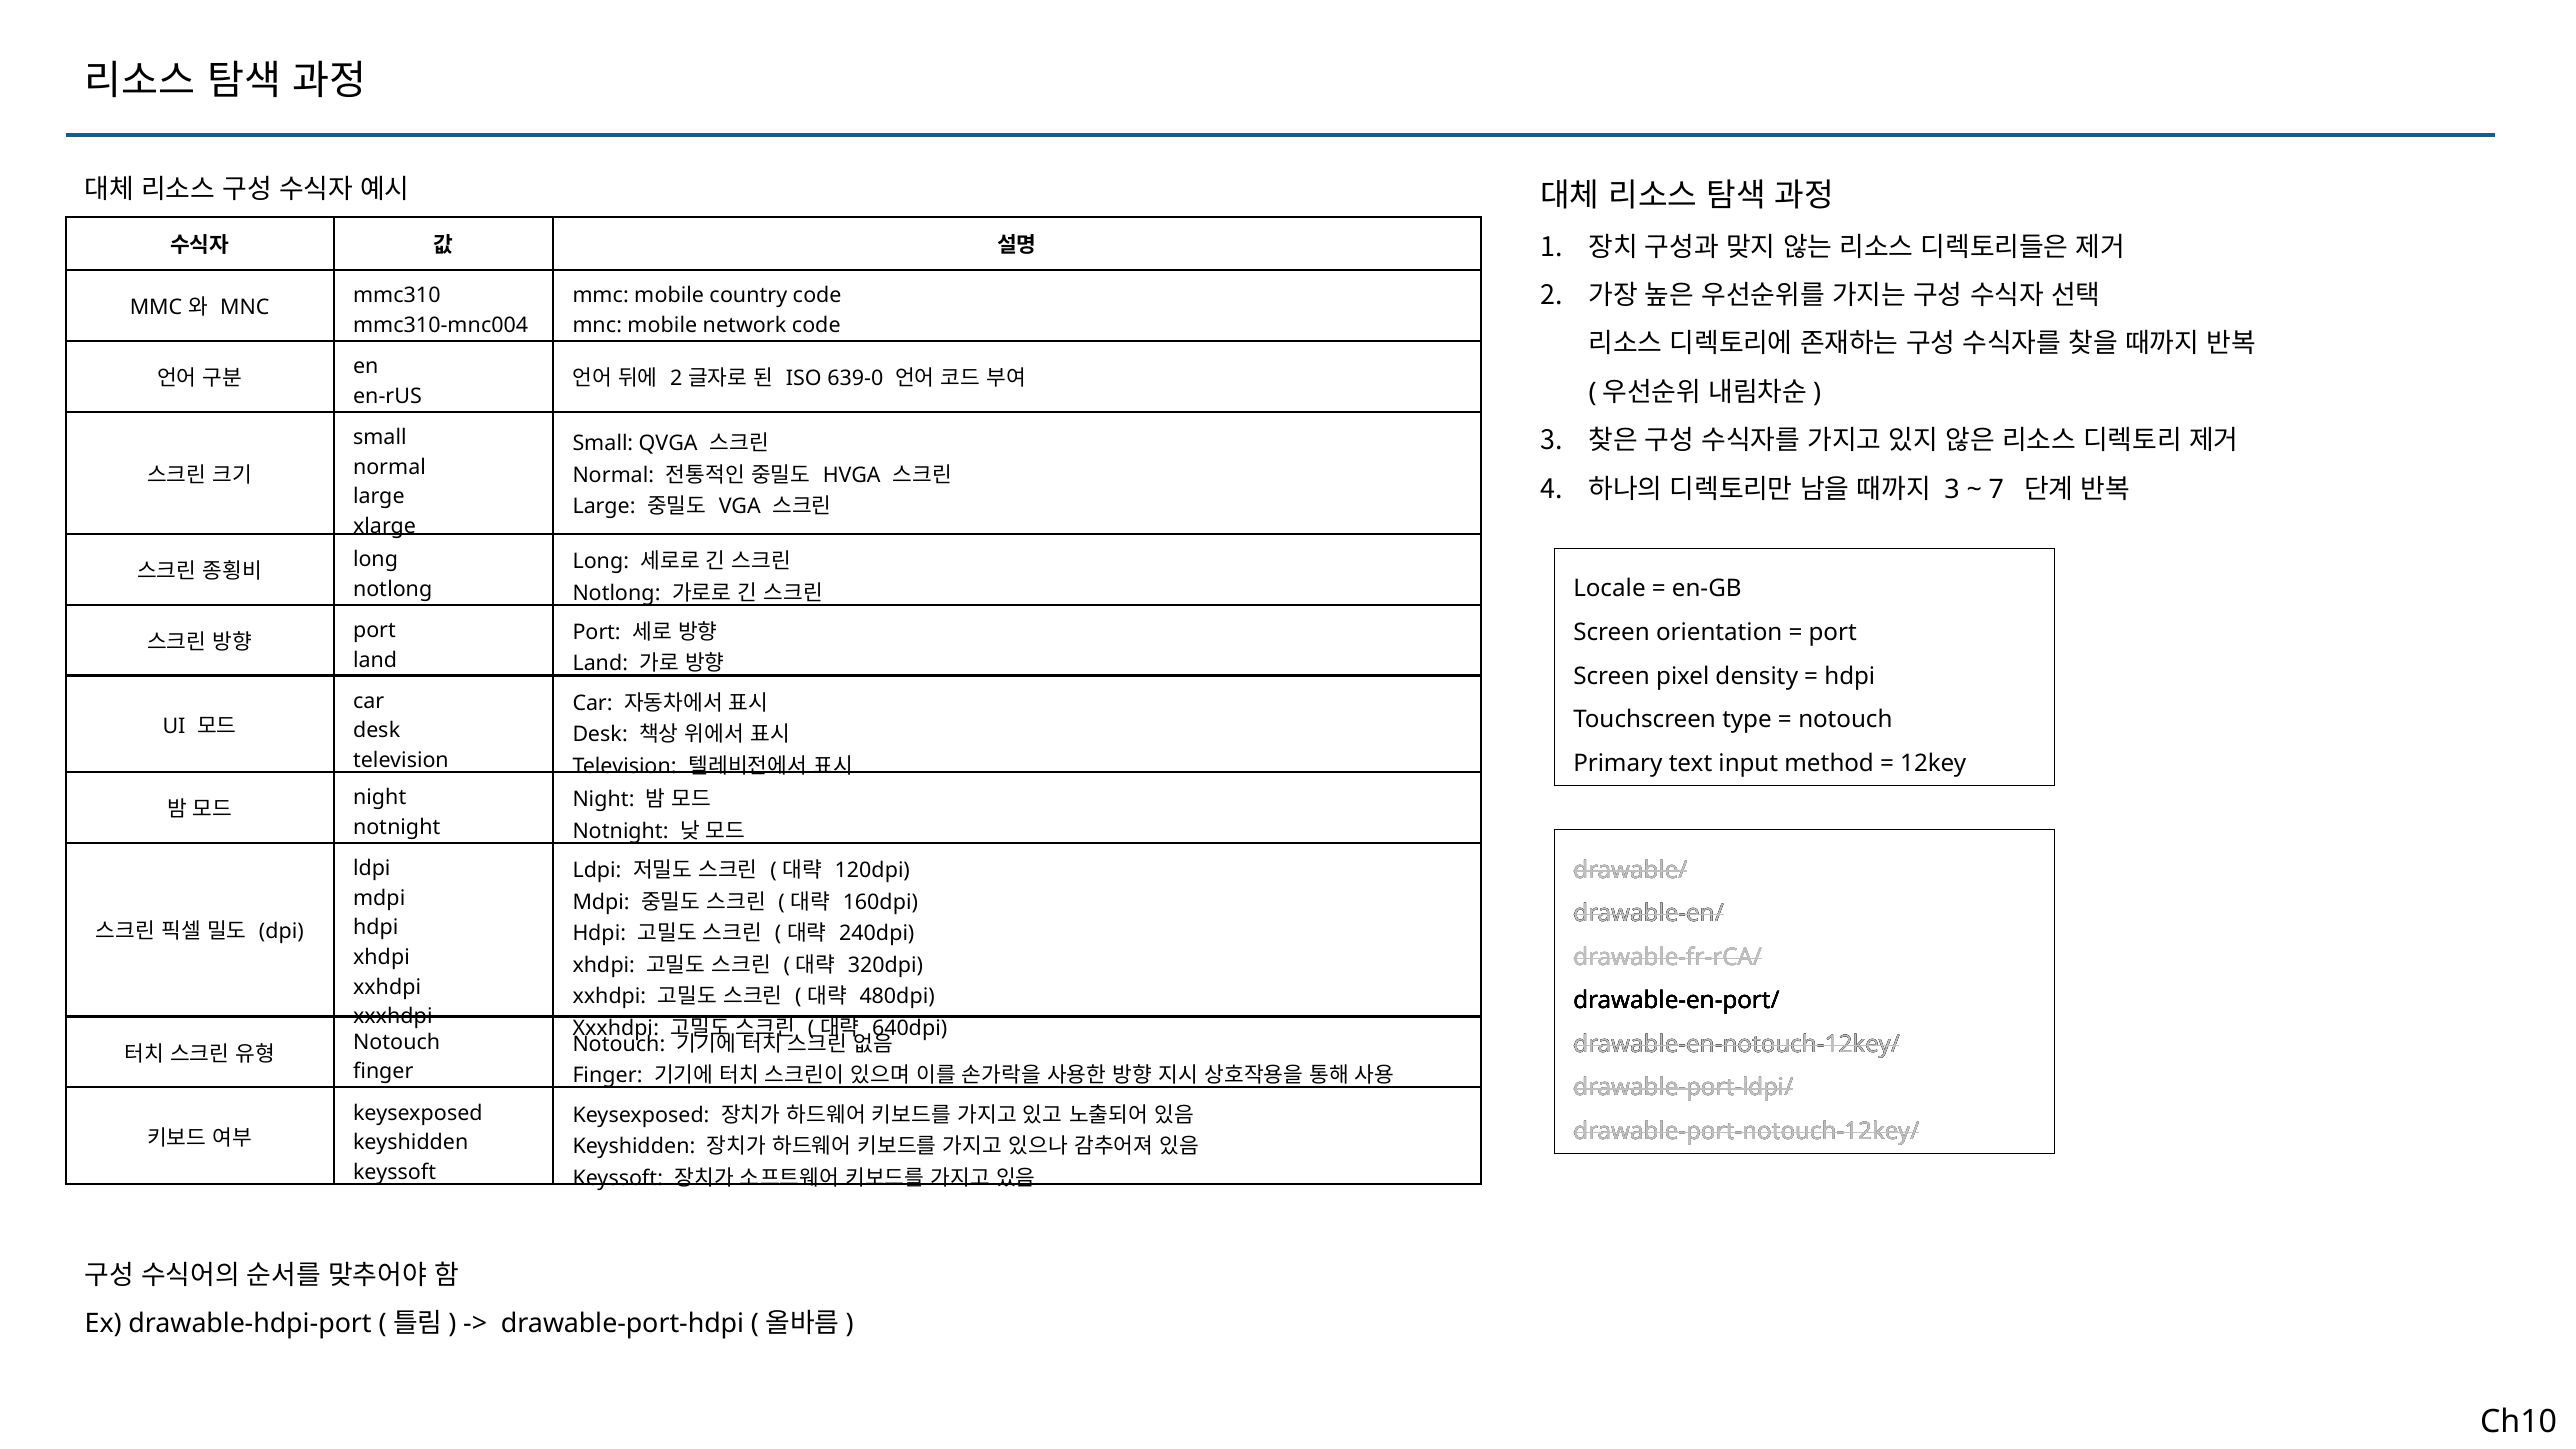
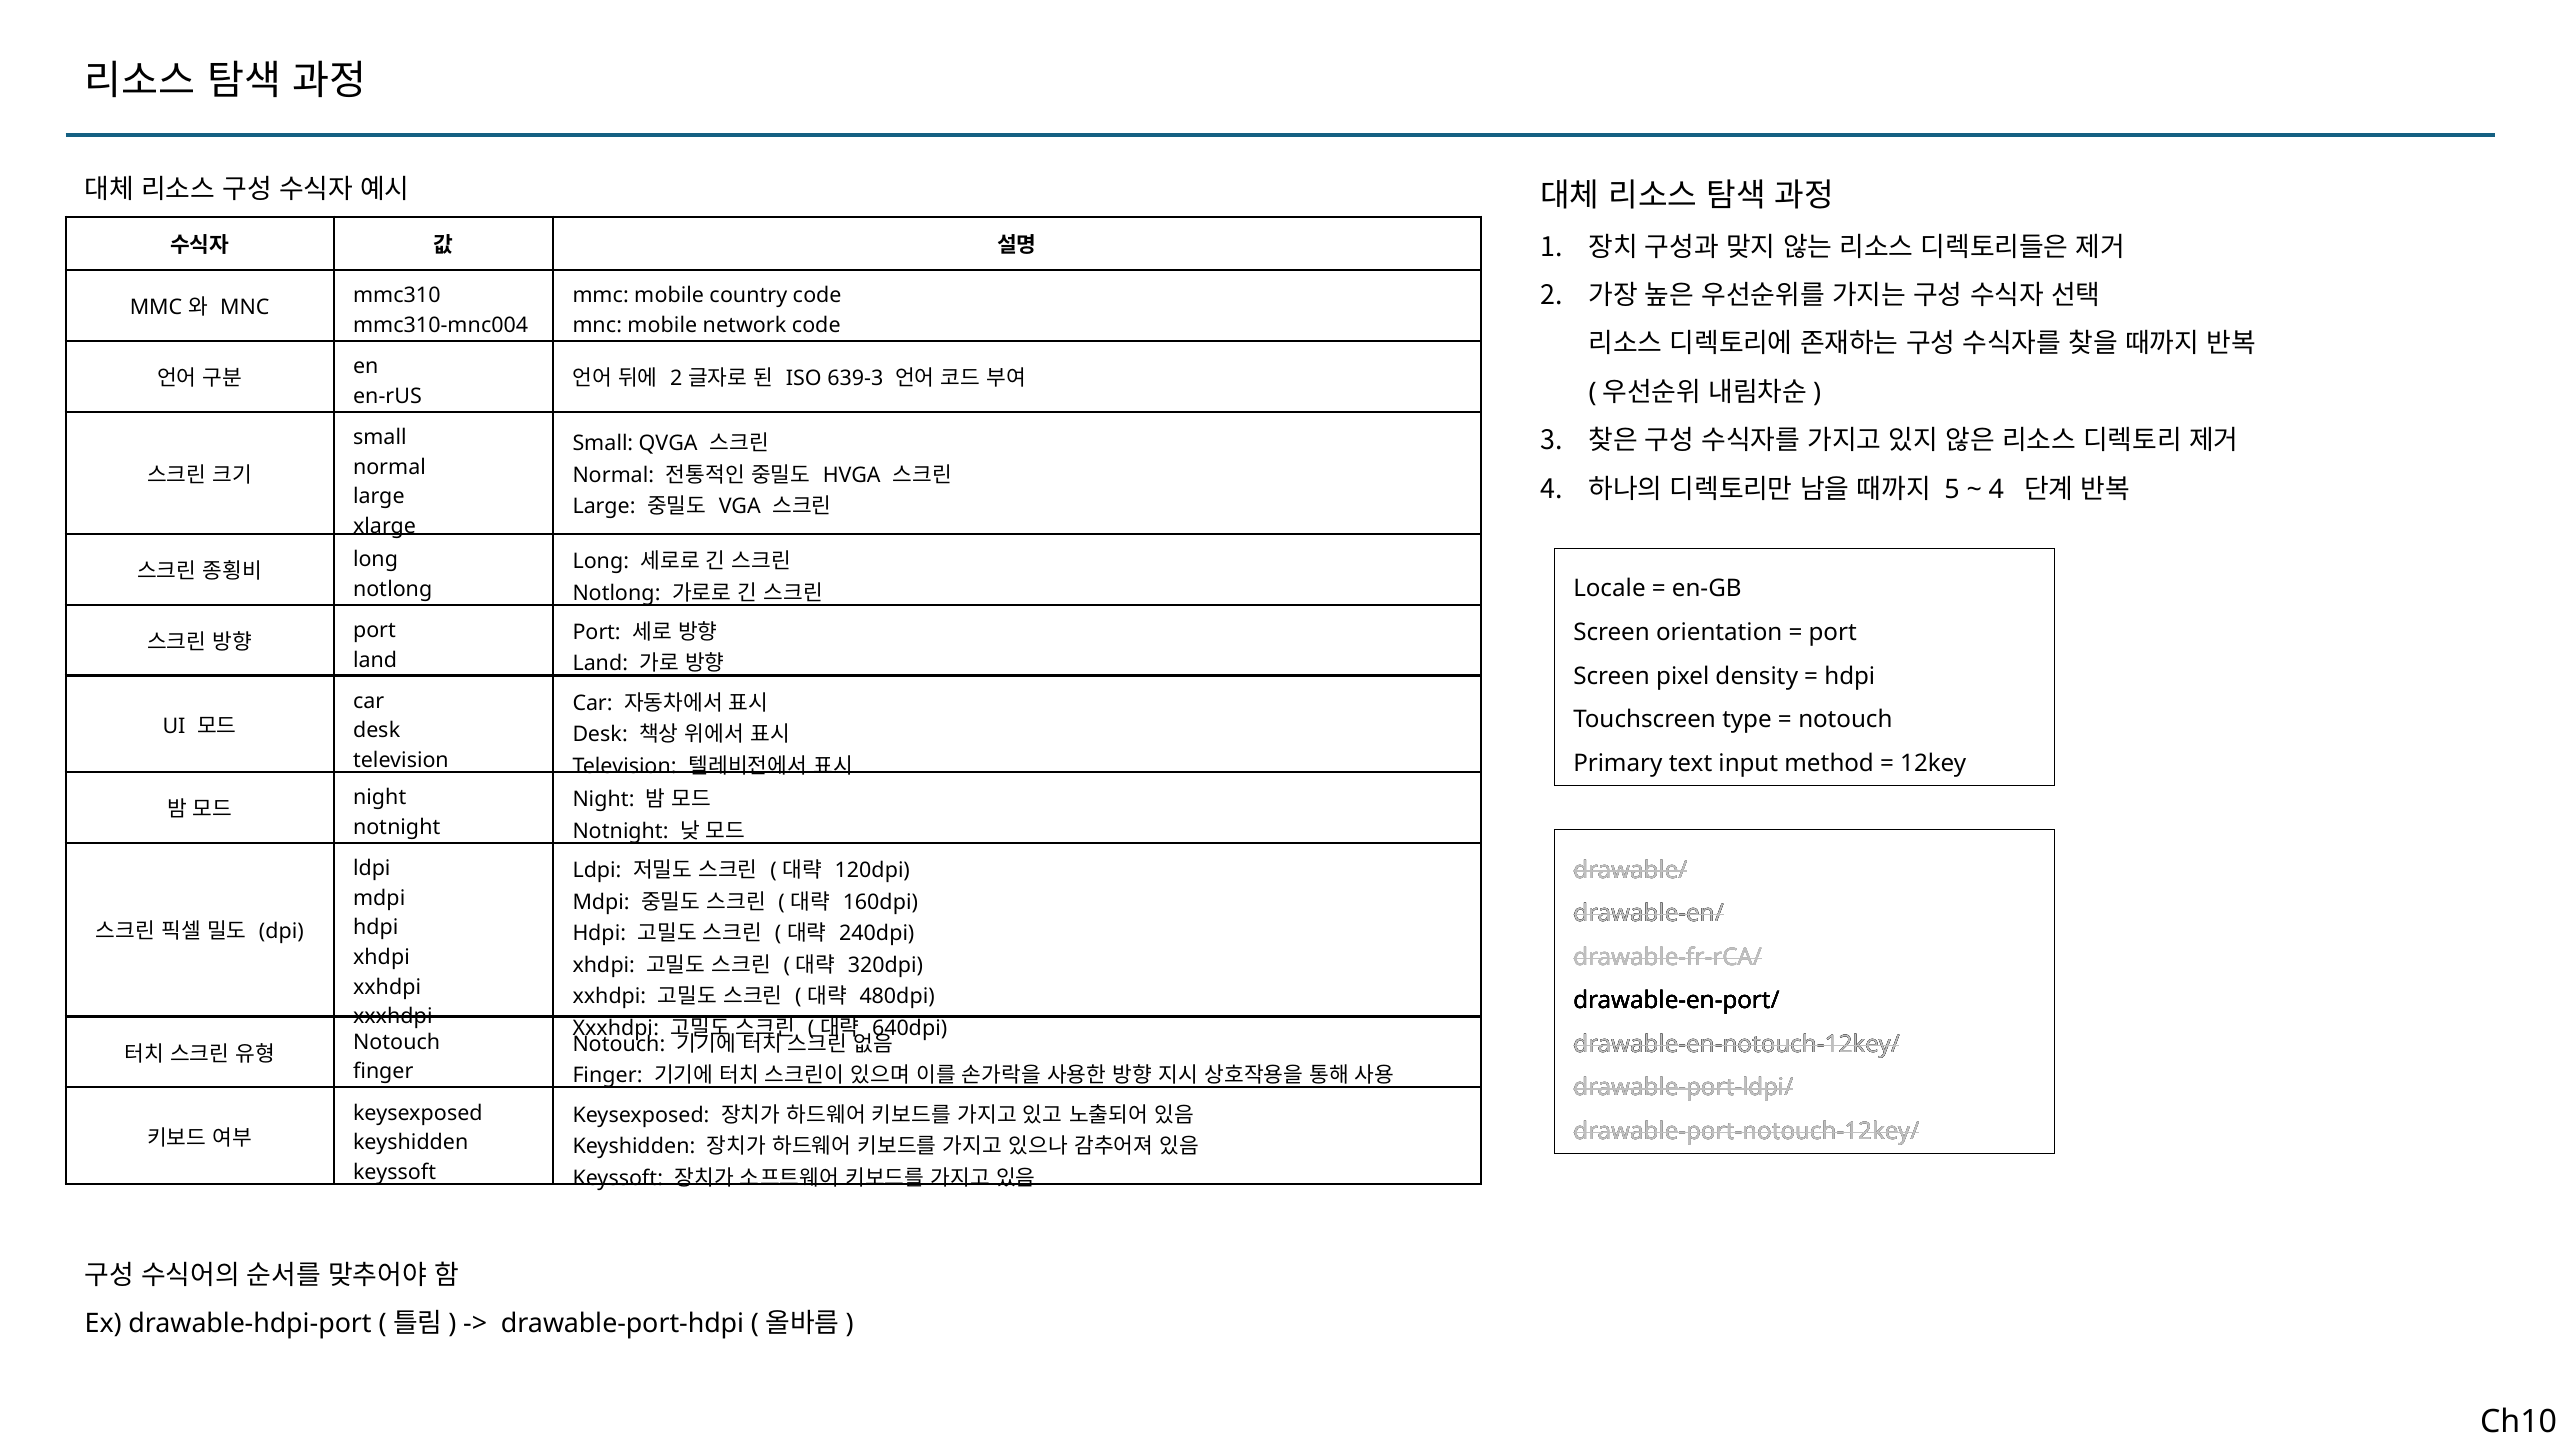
639-0: 639-0 -> 639-3 (855, 378)
3: 3 -> 5 (1952, 489)
7: 7 -> 4 (1996, 489)
